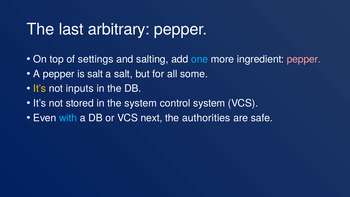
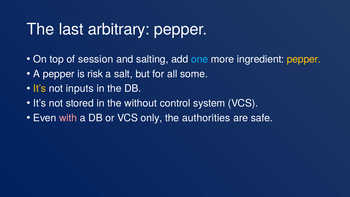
settings: settings -> session (96, 59)
pepper colour: pink -> yellow (304, 59)
is salt: salt -> risk (95, 74)
the system: system -> without (141, 103)
with colour: light blue -> pink (68, 118)
next: next -> only (151, 118)
